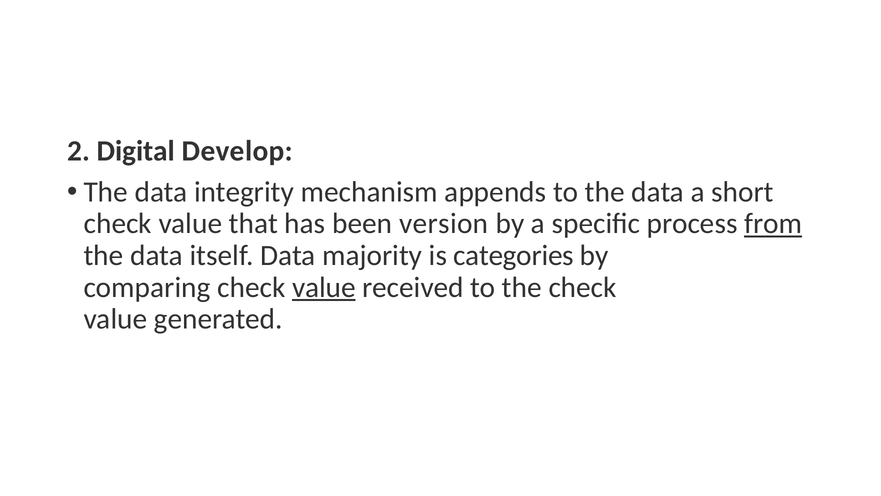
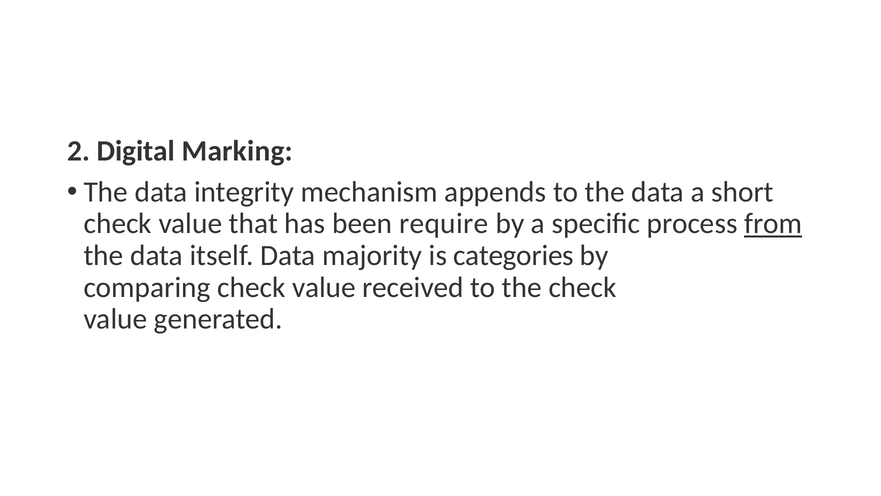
Develop: Develop -> Marking (237, 151)
version: version -> require (444, 224)
value underline: present -> none (324, 287)
